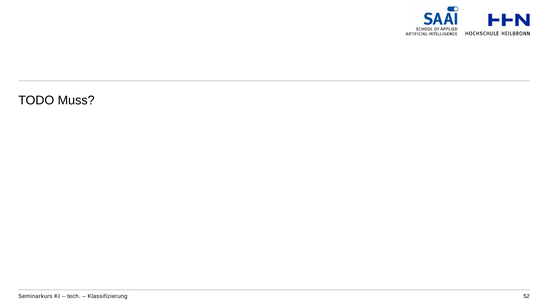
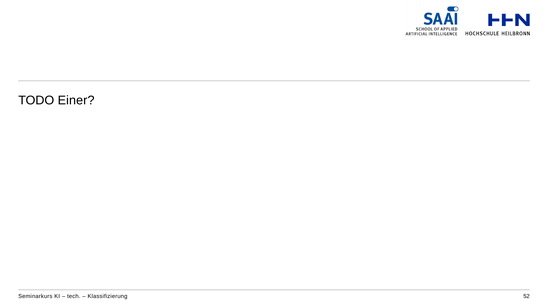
Muss: Muss -> Einer (76, 101)
